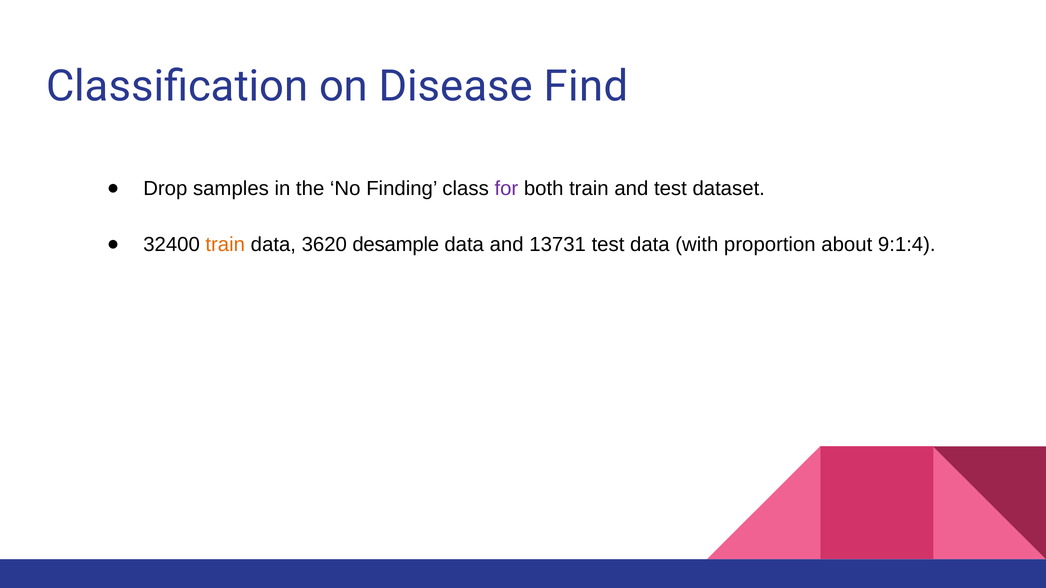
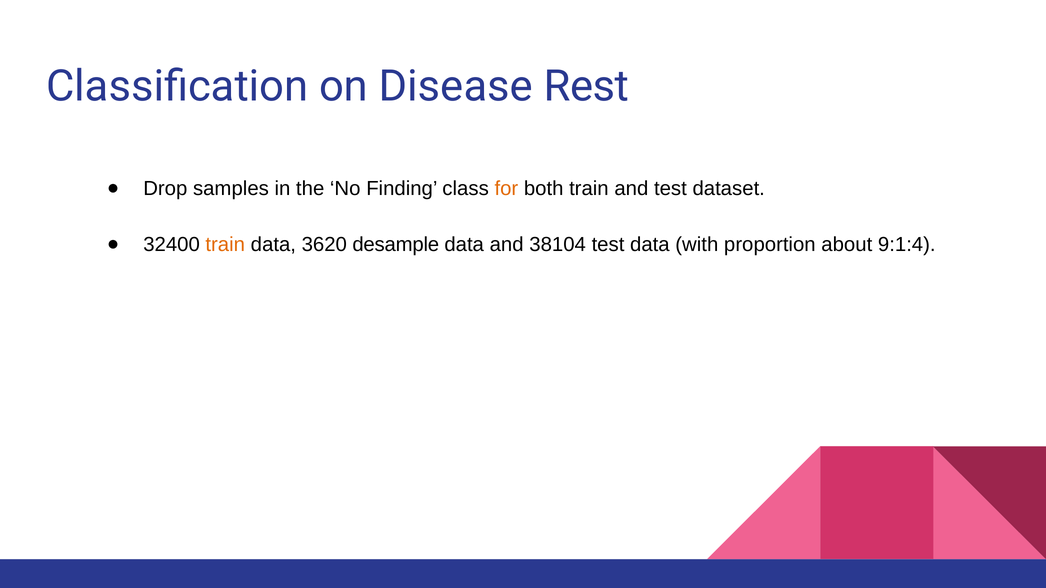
Find: Find -> Rest (586, 87)
for colour: purple -> orange (506, 189)
13731: 13731 -> 38104 (558, 245)
